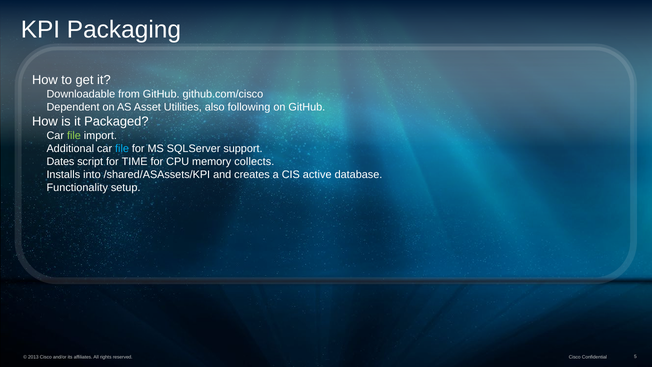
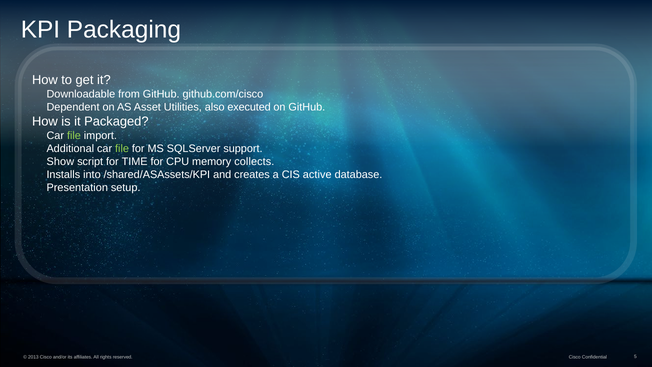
following: following -> executed (249, 107)
file colour: light blue -> light green (122, 149)
Dates: Dates -> Show (60, 162)
Functionality: Functionality -> Presentation (77, 188)
